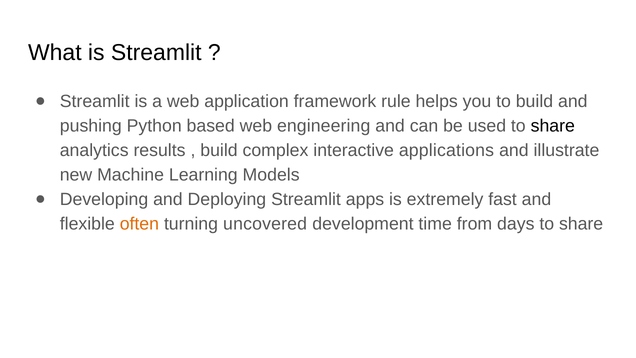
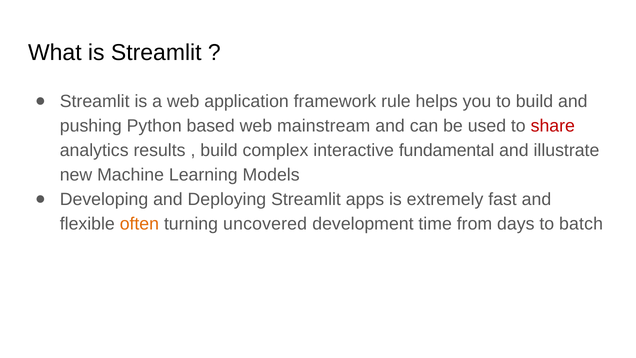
engineering: engineering -> mainstream (324, 126)
share colour: black -> red (553, 126)
applications: applications -> fundamental (447, 150)
days to share: share -> batch (581, 224)
